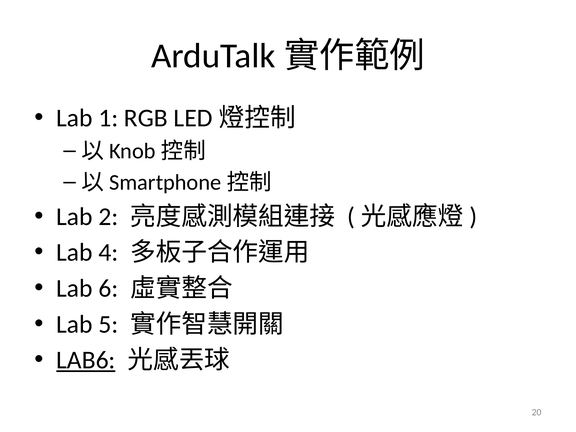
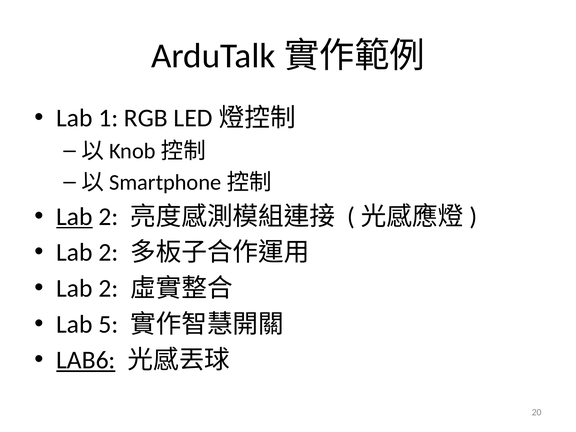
Lab underline: none -> present (74, 217)
4: 4 -> 2 (108, 252)
6: 6 -> 2 (108, 288)
